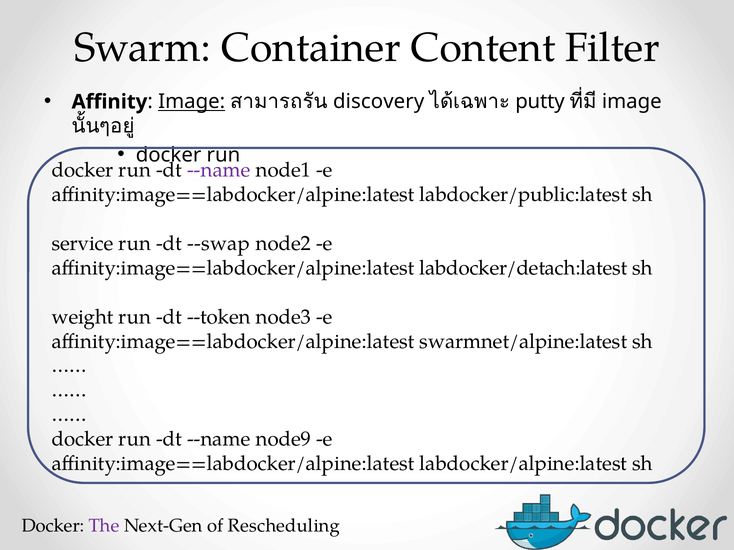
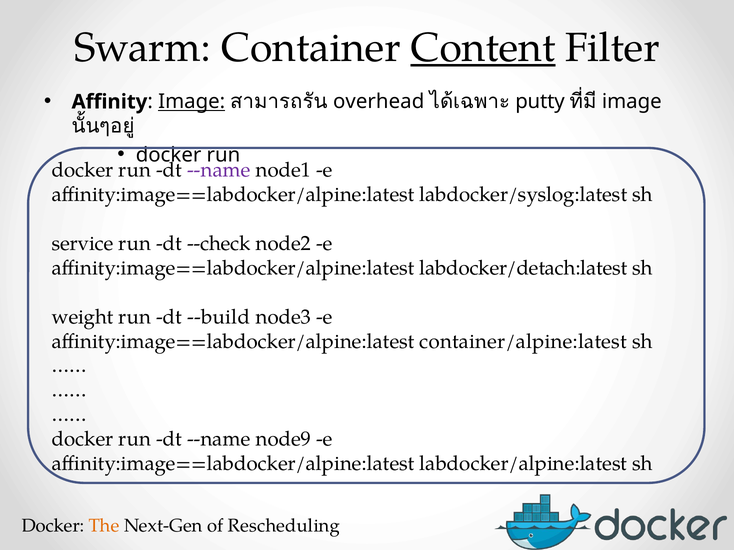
Content underline: none -> present (483, 48)
discovery: discovery -> overhead (379, 102)
labdocker/public:latest: labdocker/public:latest -> labdocker/syslog:latest (523, 195)
--swap: --swap -> --check (219, 244)
--token: --token -> --build (219, 317)
swarmnet/alpine:latest: swarmnet/alpine:latest -> container/alpine:latest (523, 342)
The colour: purple -> orange (104, 526)
